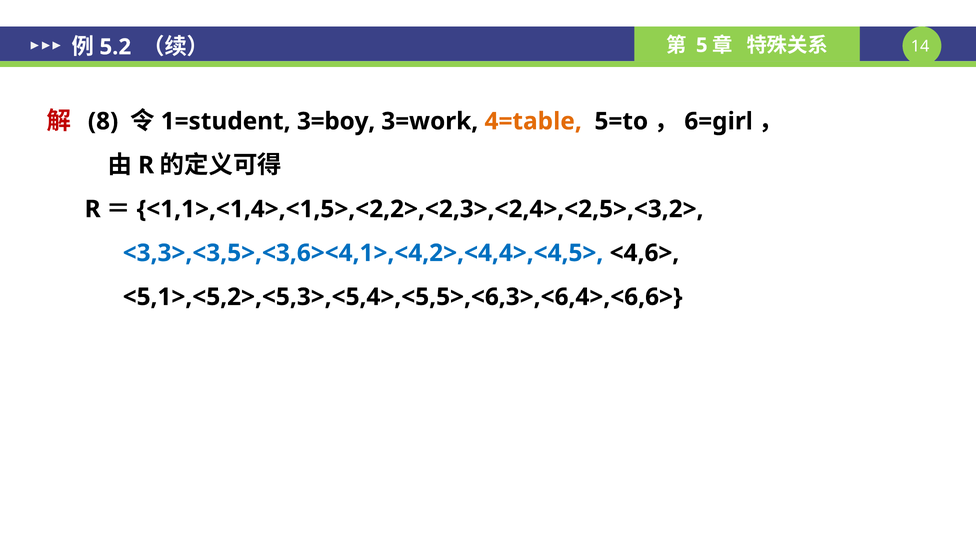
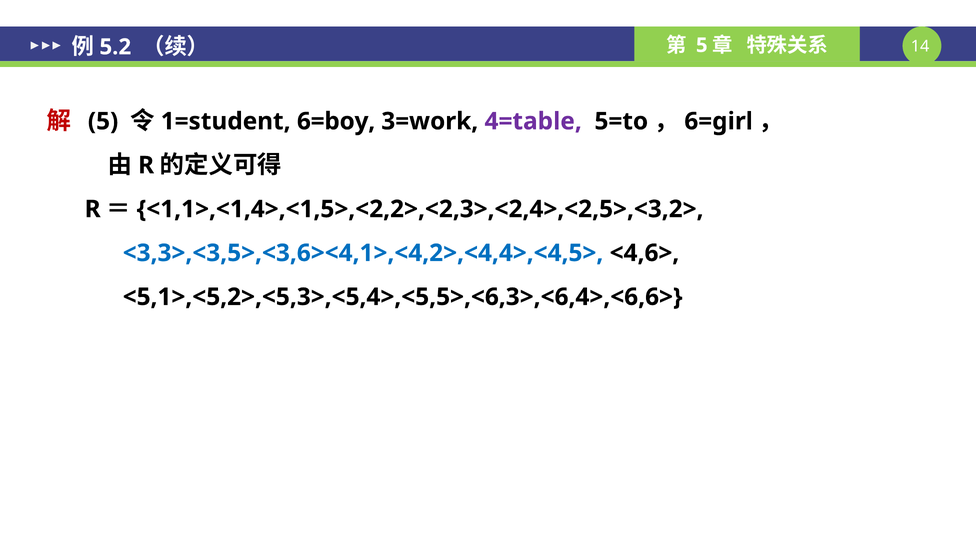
8: 8 -> 5 (103, 121)
3=boy: 3=boy -> 6=boy (336, 121)
4=table colour: orange -> purple (533, 121)
